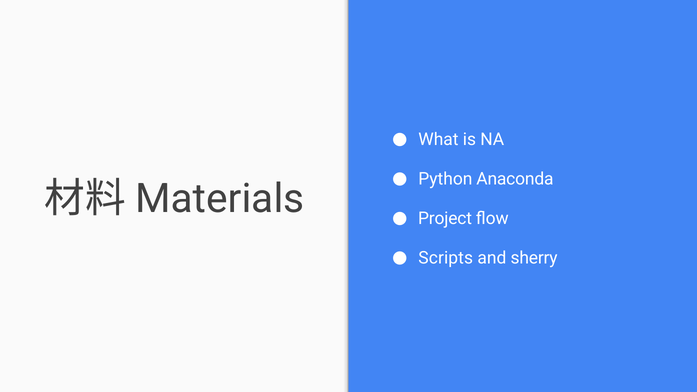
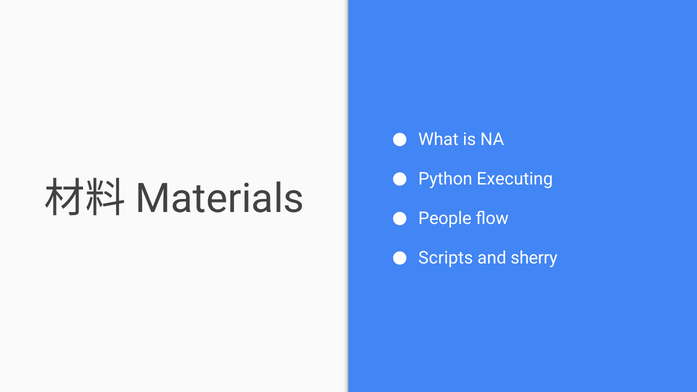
Anaconda: Anaconda -> Executing (515, 179)
Project: Project -> People (445, 219)
